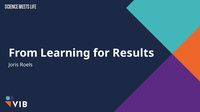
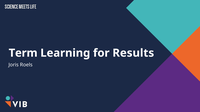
From: From -> Term (23, 53)
